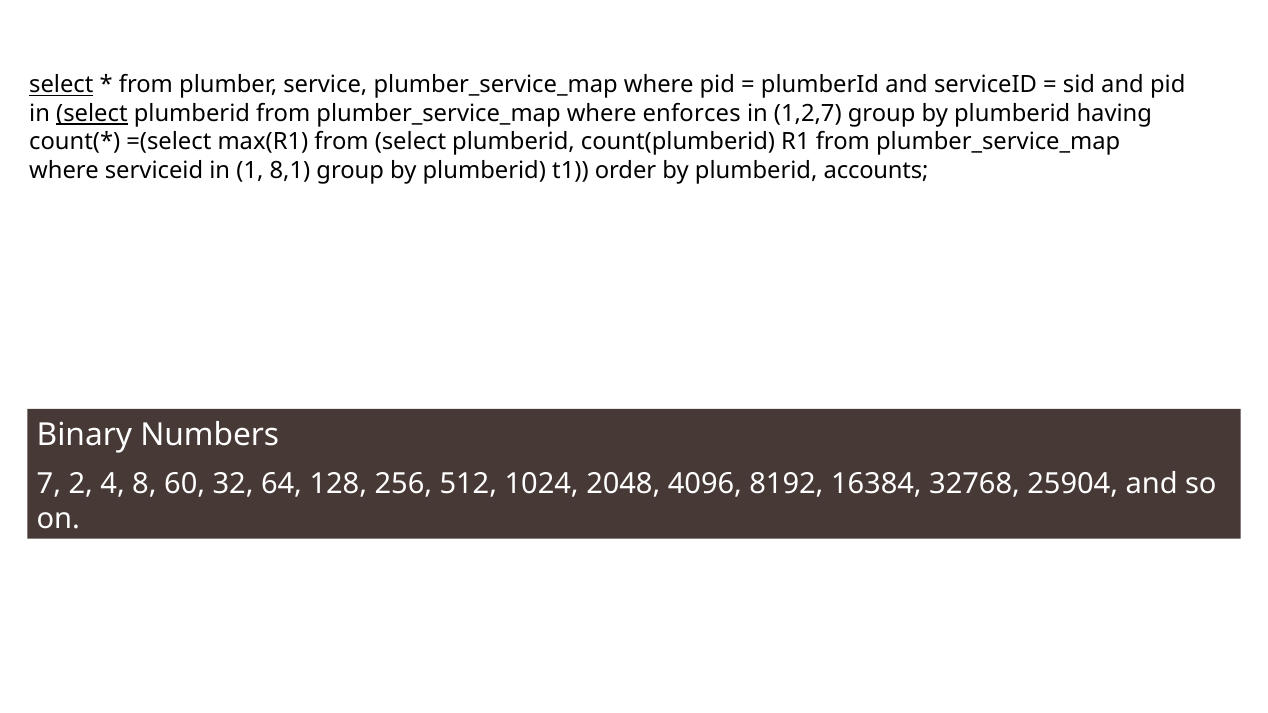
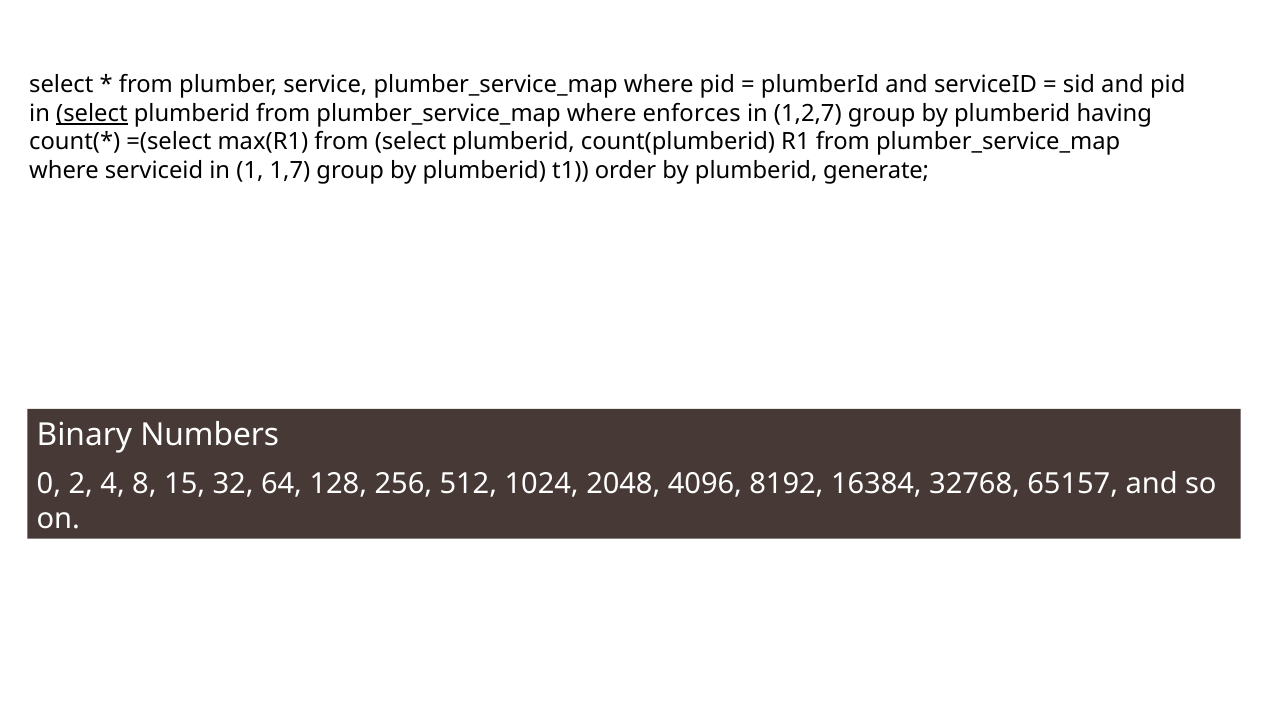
select underline: present -> none (61, 85)
8,1: 8,1 -> 1,7 (290, 171)
accounts: accounts -> generate (876, 171)
7: 7 -> 0 (49, 484)
60: 60 -> 15 (185, 484)
25904: 25904 -> 65157 (1073, 484)
